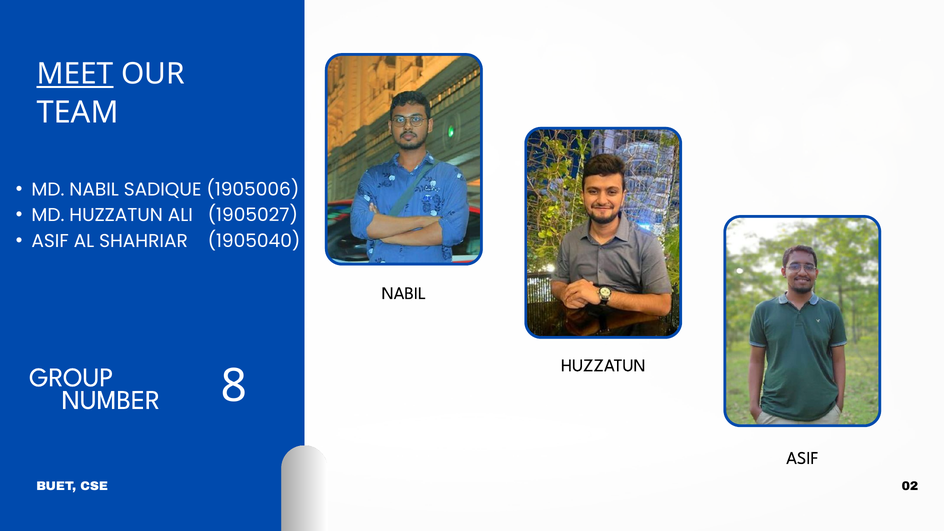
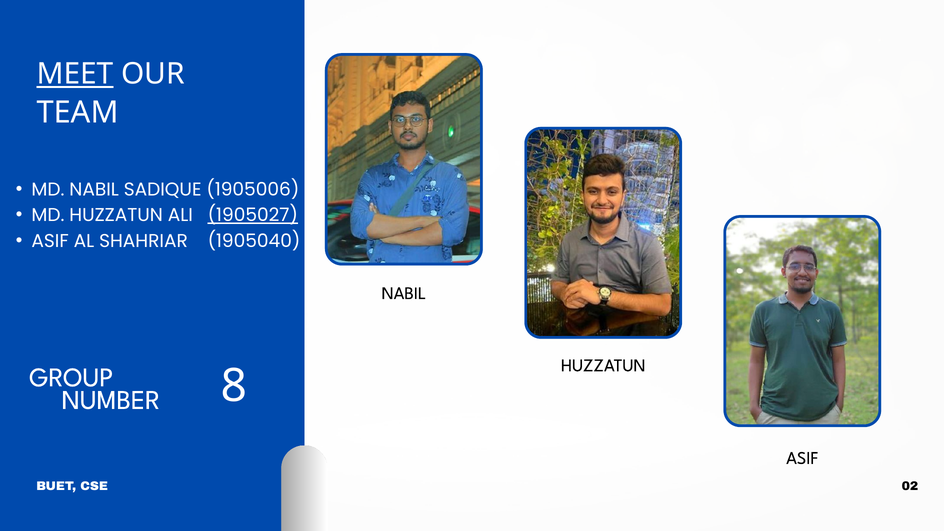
1905027 underline: none -> present (253, 215)
